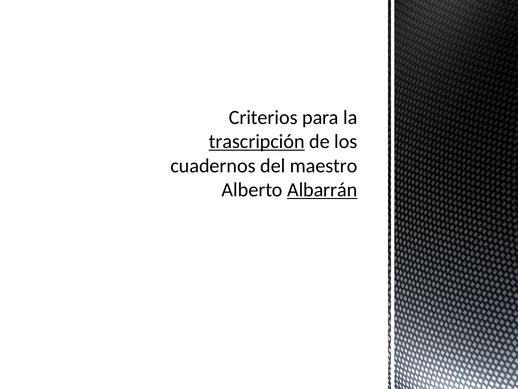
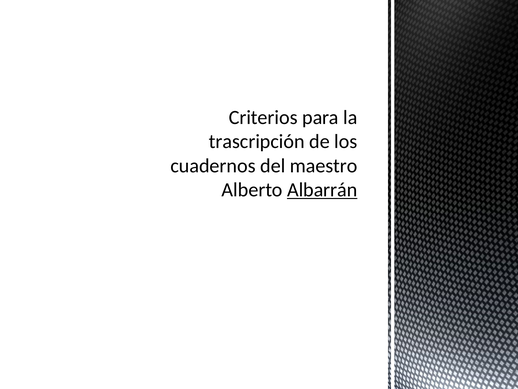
trascripción underline: present -> none (257, 141)
